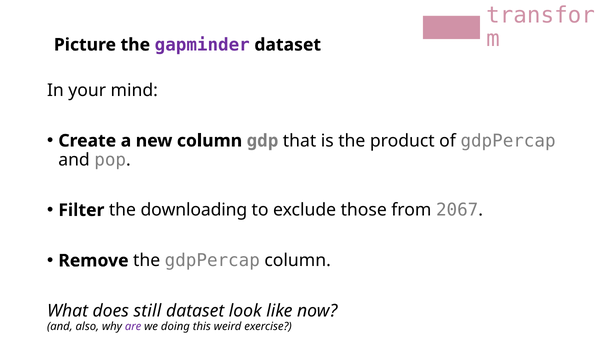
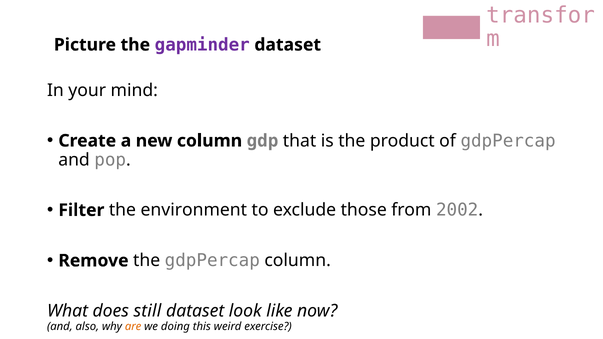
downloading: downloading -> environment (194, 210)
2067: 2067 -> 2002 (457, 210)
are colour: purple -> orange (133, 327)
